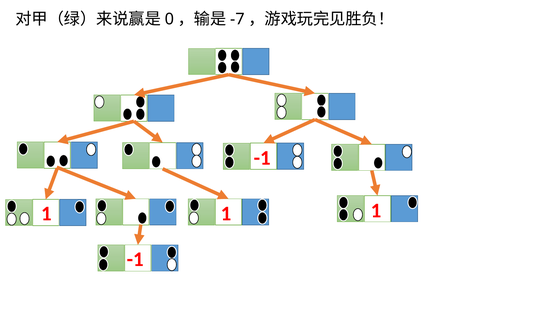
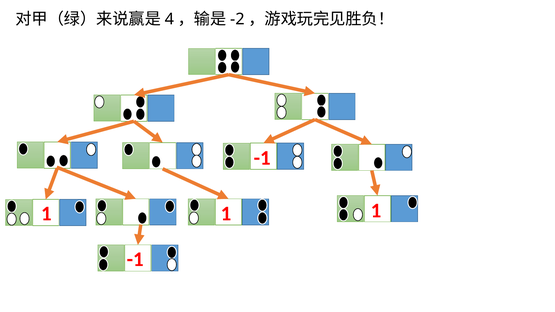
0: 0 -> 4 (169, 19)
-7: -7 -> -2 (237, 19)
